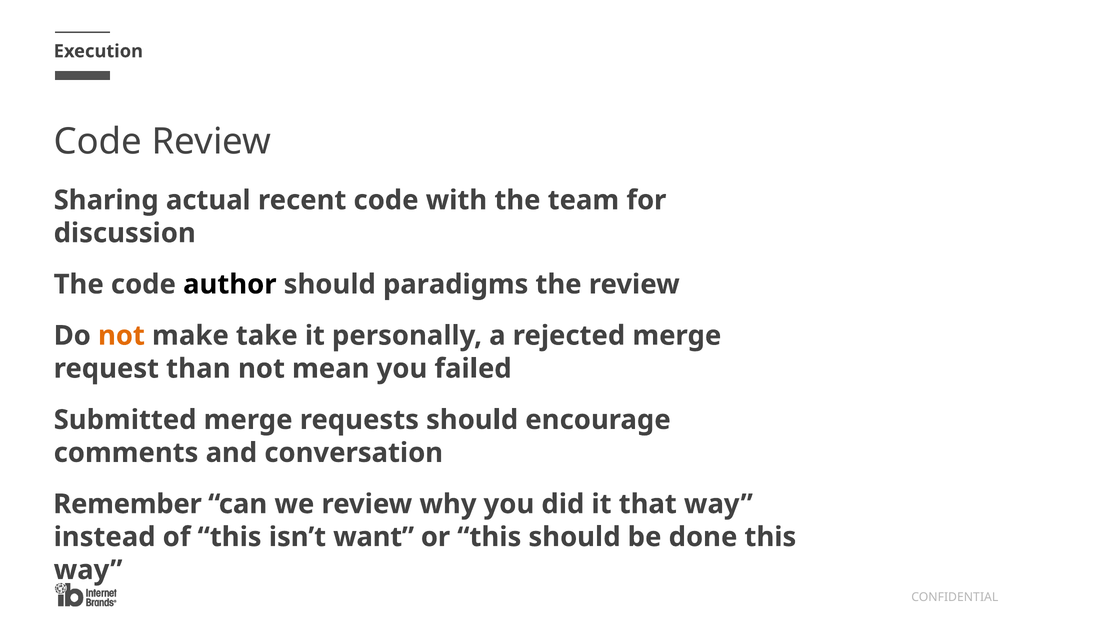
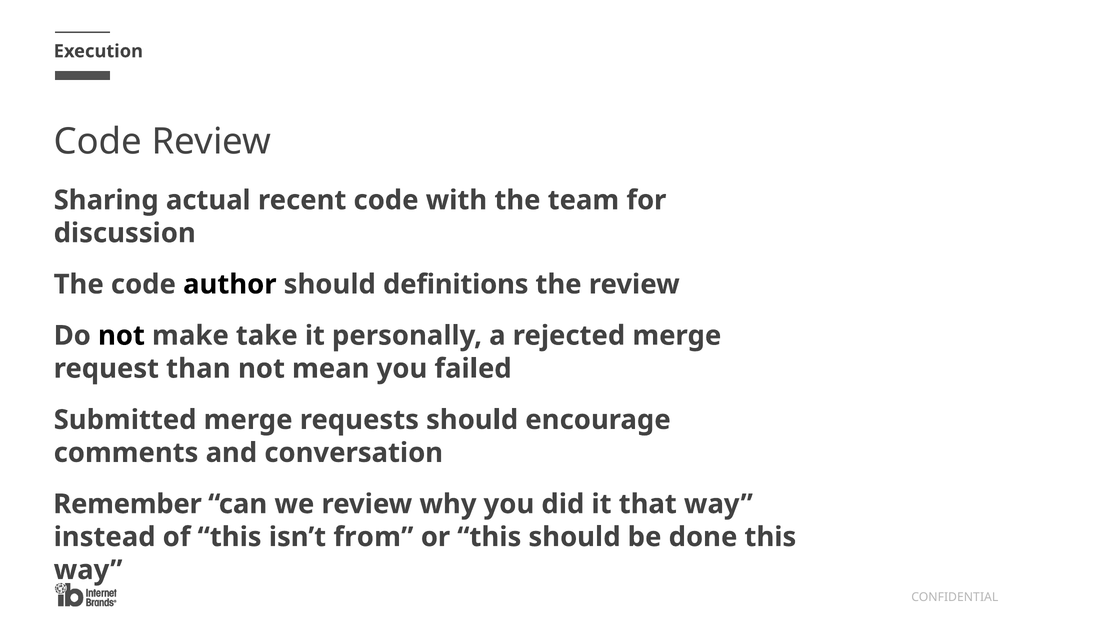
paradigms: paradigms -> definitions (456, 285)
not colour: orange -> black (121, 336)
want: want -> from (373, 537)
